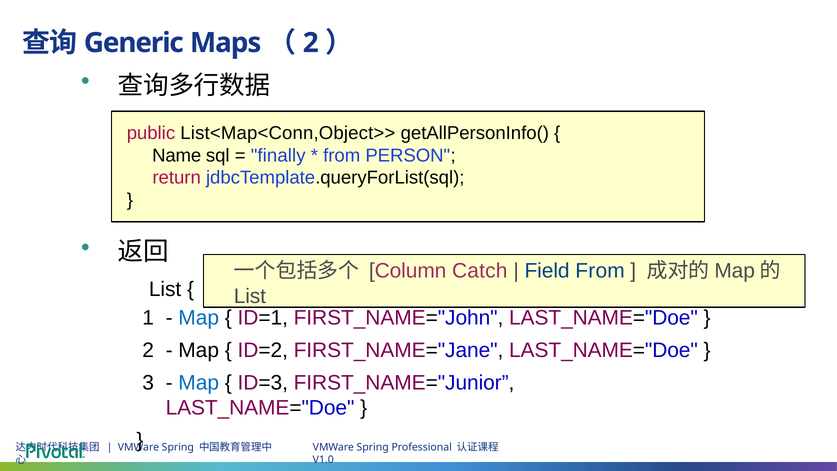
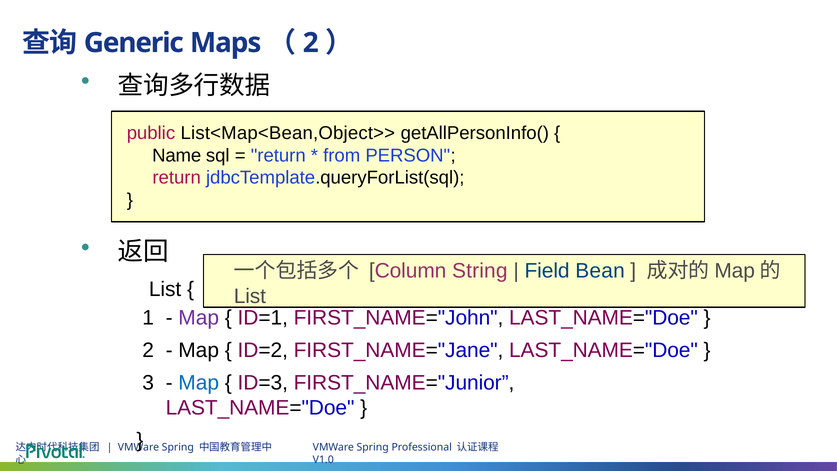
List<Map<Conn,Object>>: List<Map<Conn,Object>> -> List<Map<Bean,Object>> (288, 133)
finally: finally -> return (278, 155)
Catch: Catch -> String (480, 271)
Field From: From -> Bean (600, 271)
Map colour: blue -> purple (199, 318)
